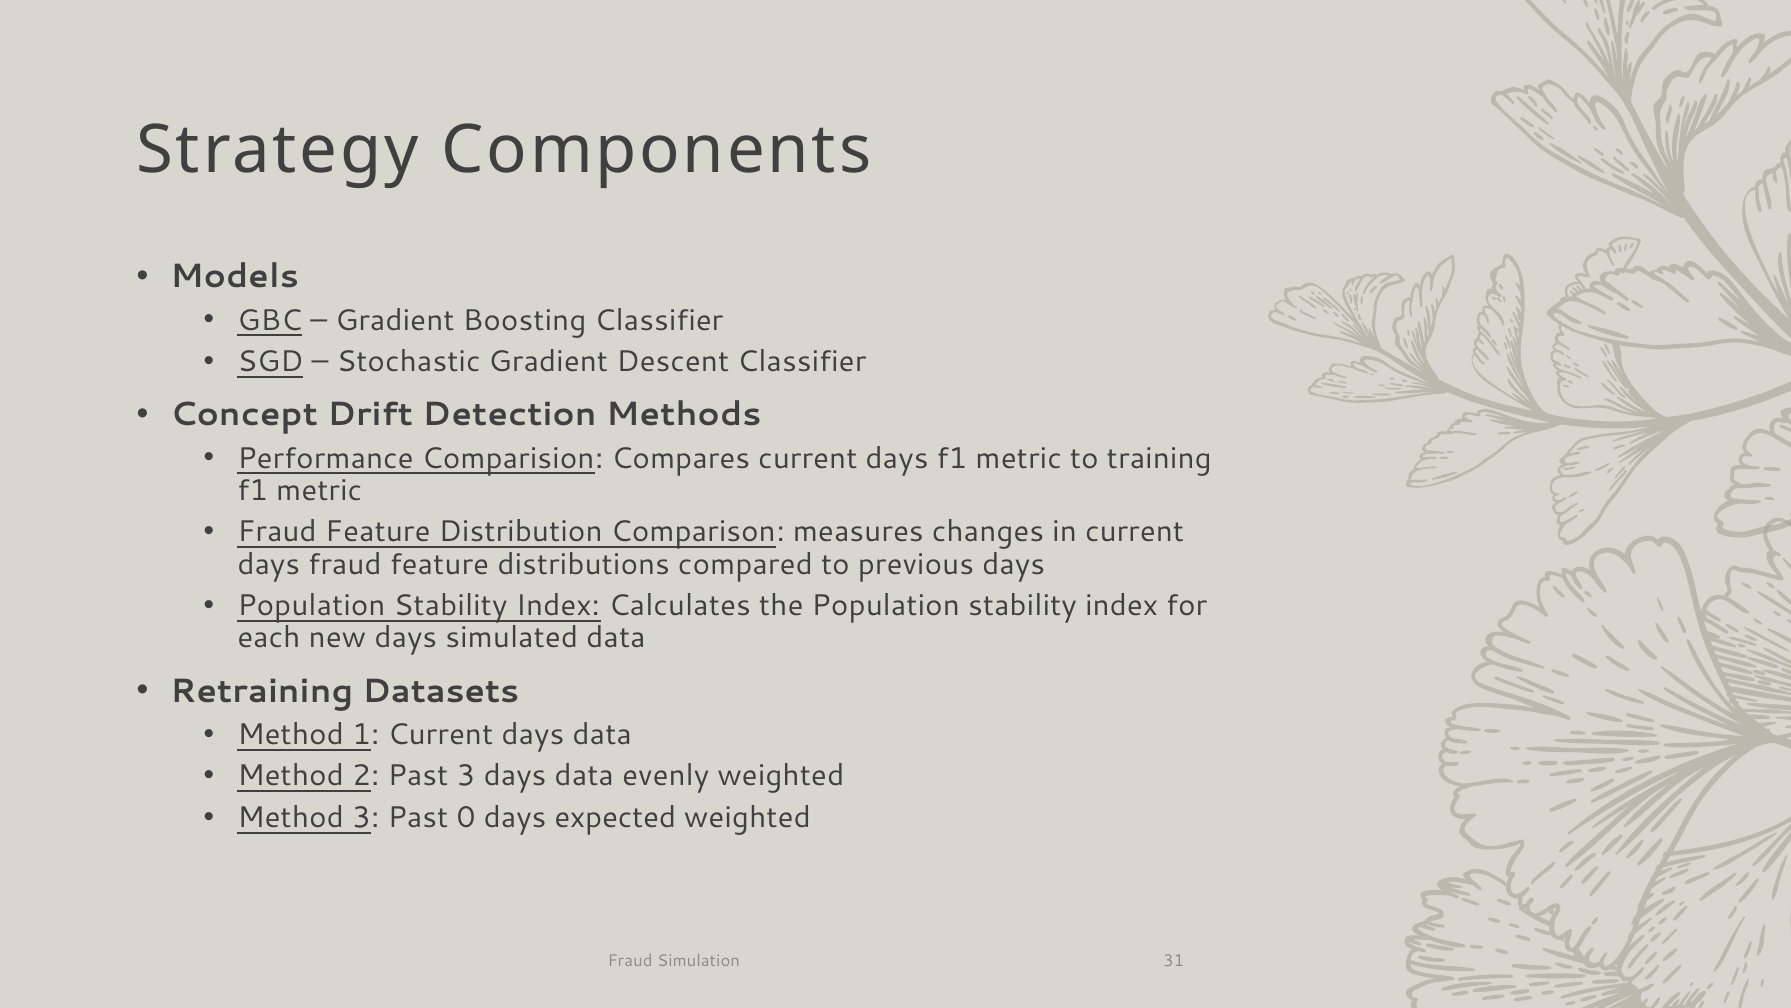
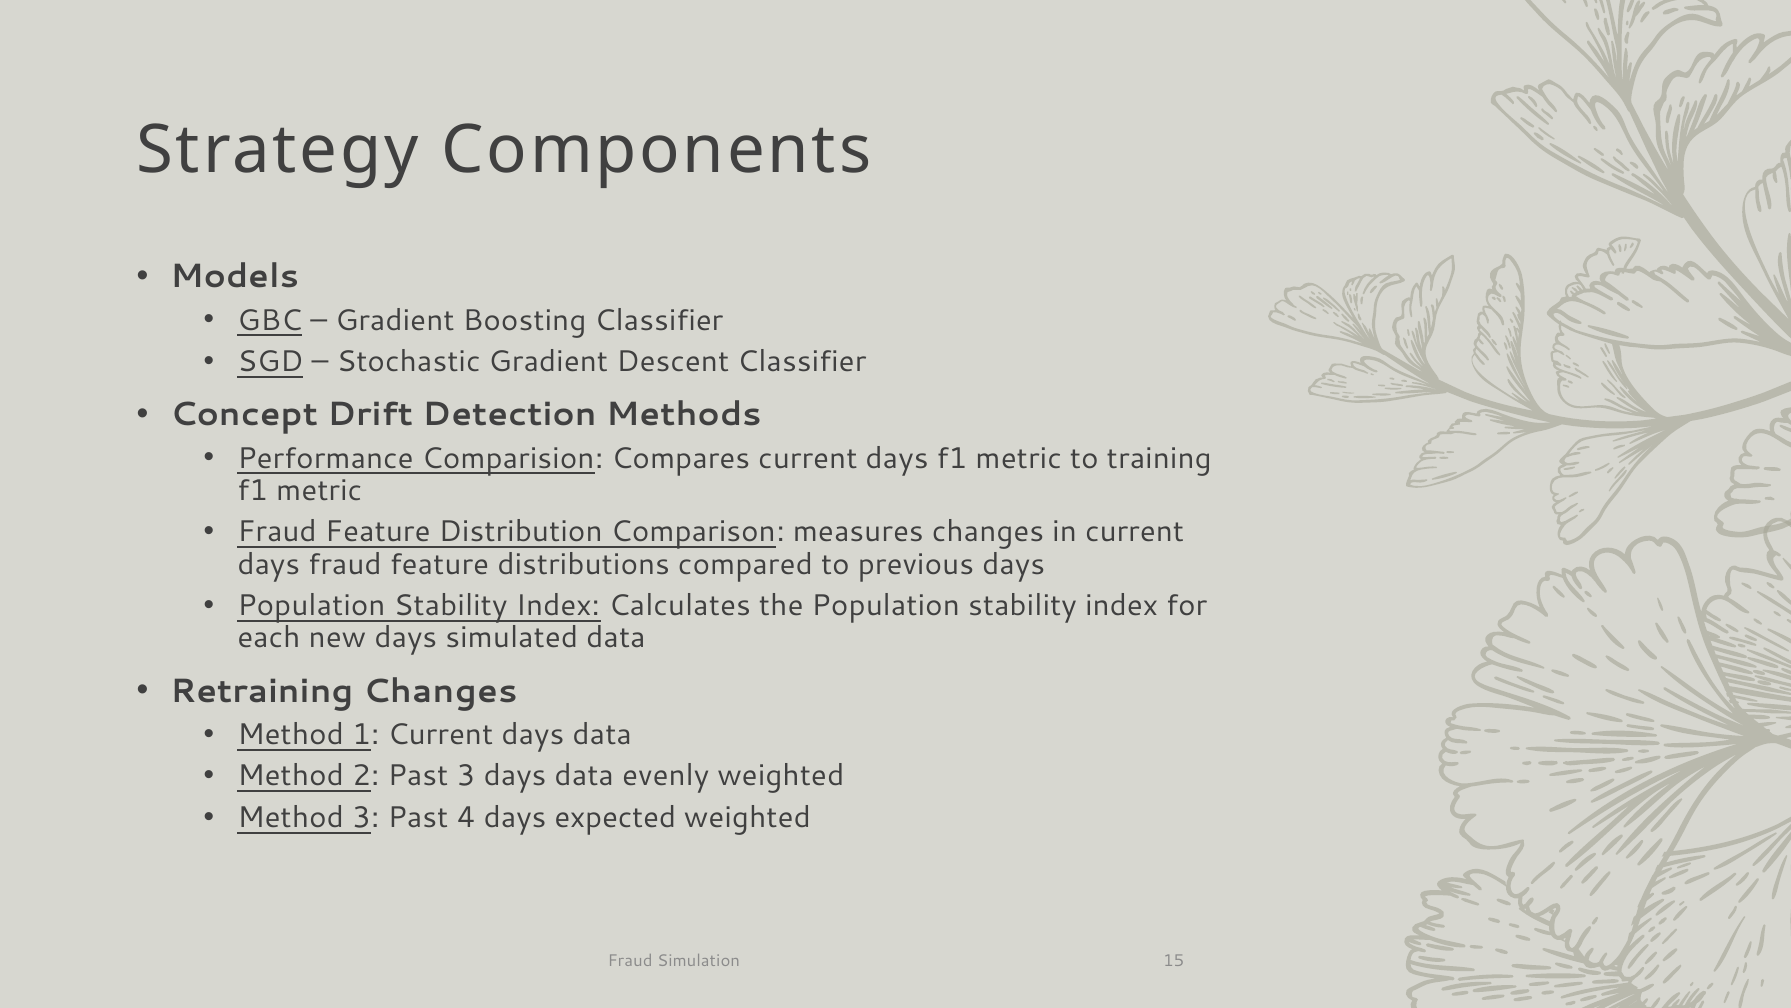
Retraining Datasets: Datasets -> Changes (440, 691)
0: 0 -> 4 (466, 817)
31: 31 -> 15 (1174, 960)
